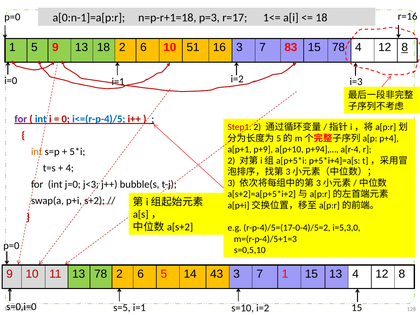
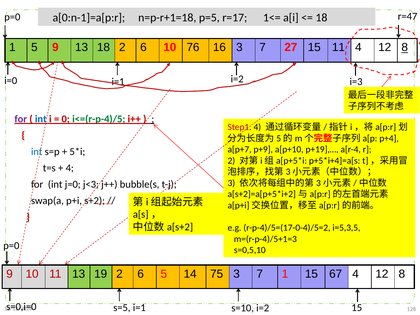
r=16: r=16 -> r=47 (408, 17)
p=3: p=3 -> p=5 (209, 18)
51: 51 -> 76 (193, 47)
83: 83 -> 27 (291, 47)
15 78: 78 -> 11 (338, 47)
i<=(r-p-4)/5 colour: blue -> green (99, 119)
Step1 2: 2 -> 4 (257, 127)
a[p+1: a[p+1 -> a[p+7 (240, 149)
p+94],…: p+94],… -> p+19],… (322, 149)
int colour: orange -> blue (37, 152)
i=5,3,0: i=5,3,0 -> i=5,3,5 (346, 228)
13 78: 78 -> 19 (101, 274)
43: 43 -> 75 (217, 274)
15 13: 13 -> 67 (336, 274)
